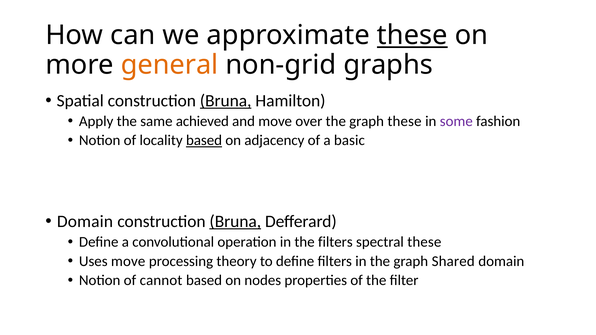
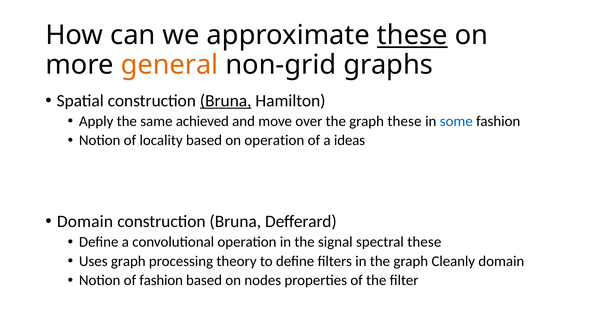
some colour: purple -> blue (456, 121)
based underline: present -> none (204, 140)
on adjacency: adjacency -> operation (274, 140)
basic: basic -> ideas (350, 140)
Bruna underline: present -> none (235, 222)
the filters: filters -> signal (335, 242)
Uses move: move -> graph (128, 261)
Shared: Shared -> Cleanly (453, 261)
of cannot: cannot -> fashion (161, 281)
